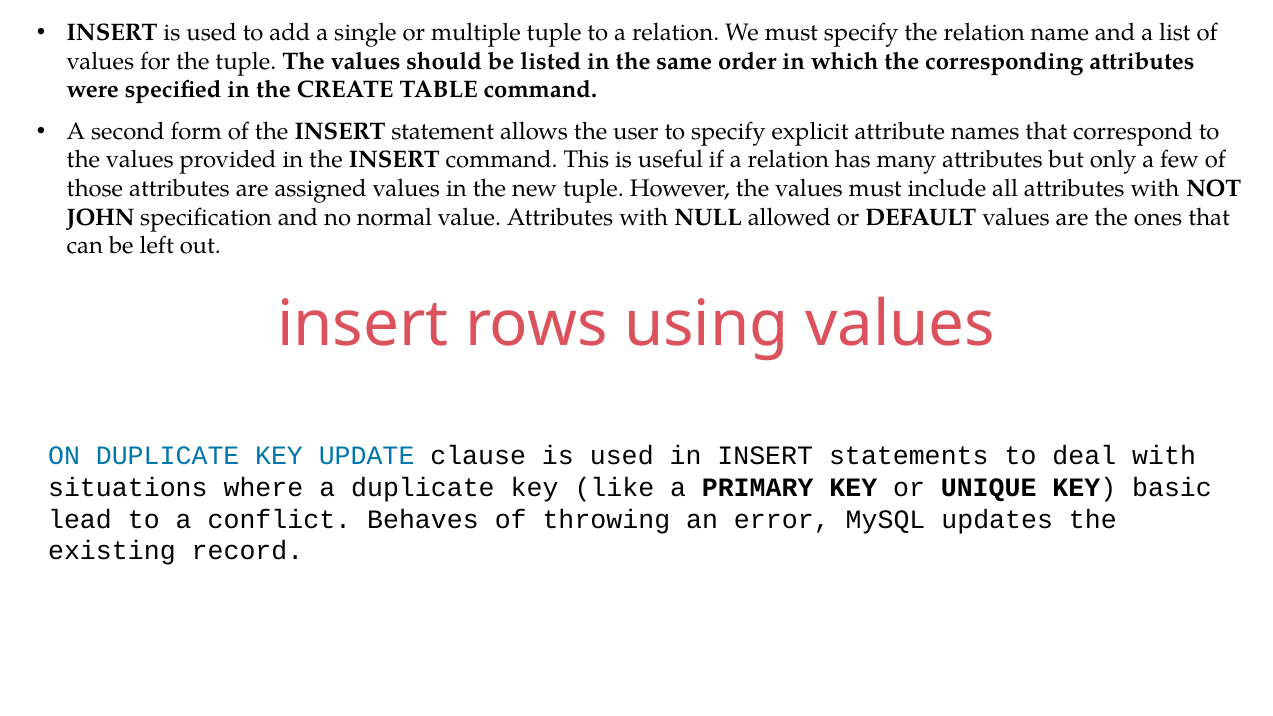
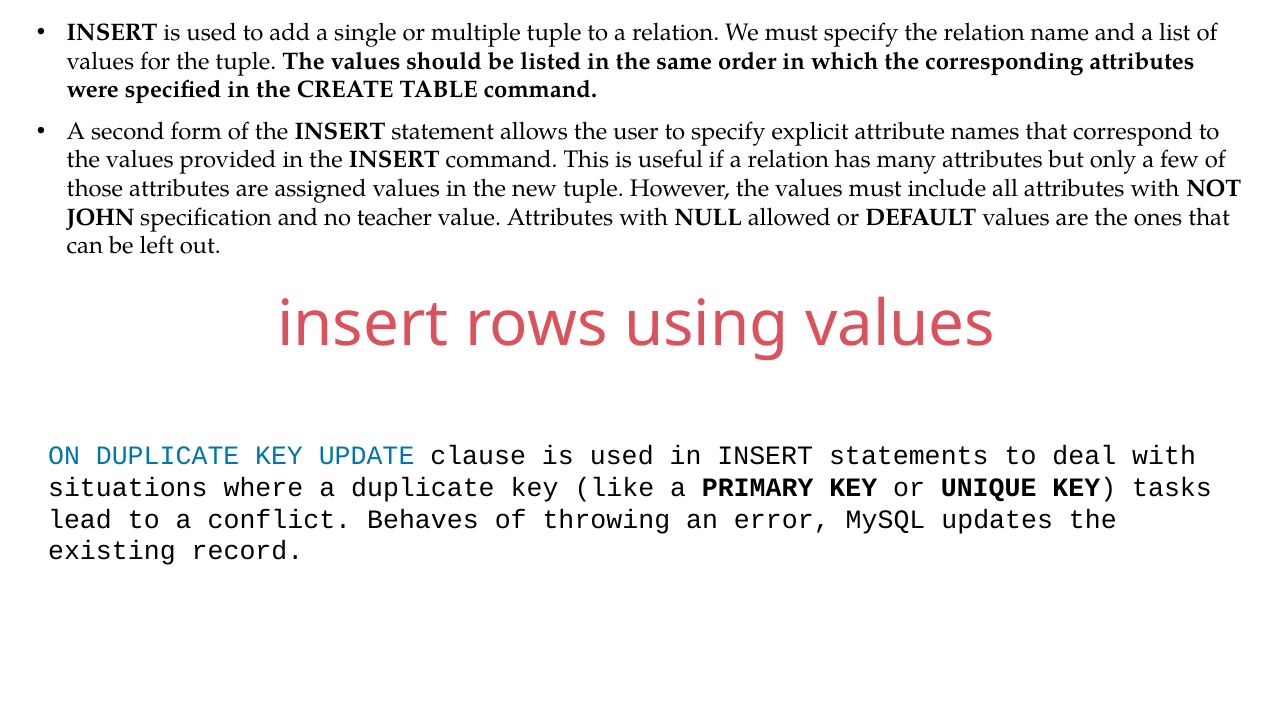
normal: normal -> teacher (394, 217)
basic: basic -> tasks (1172, 487)
